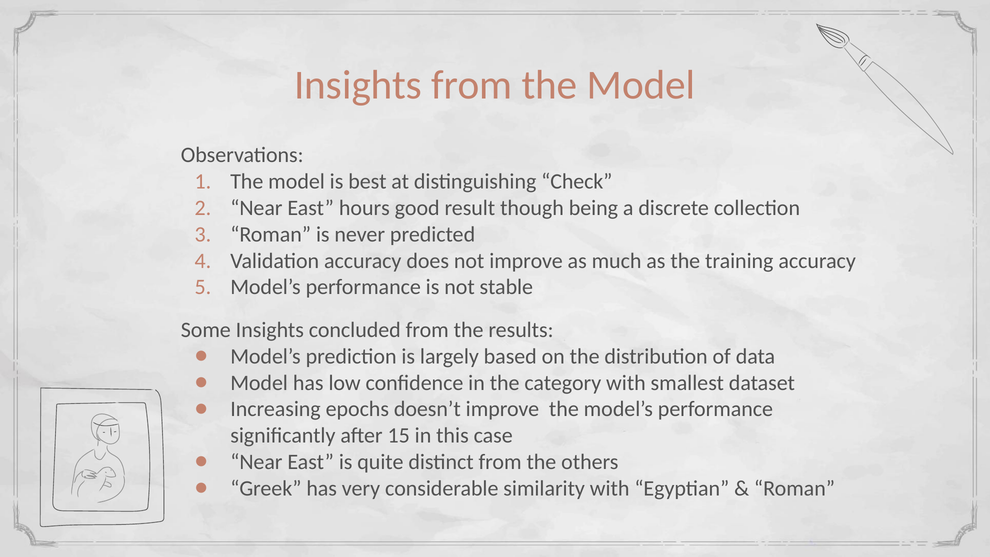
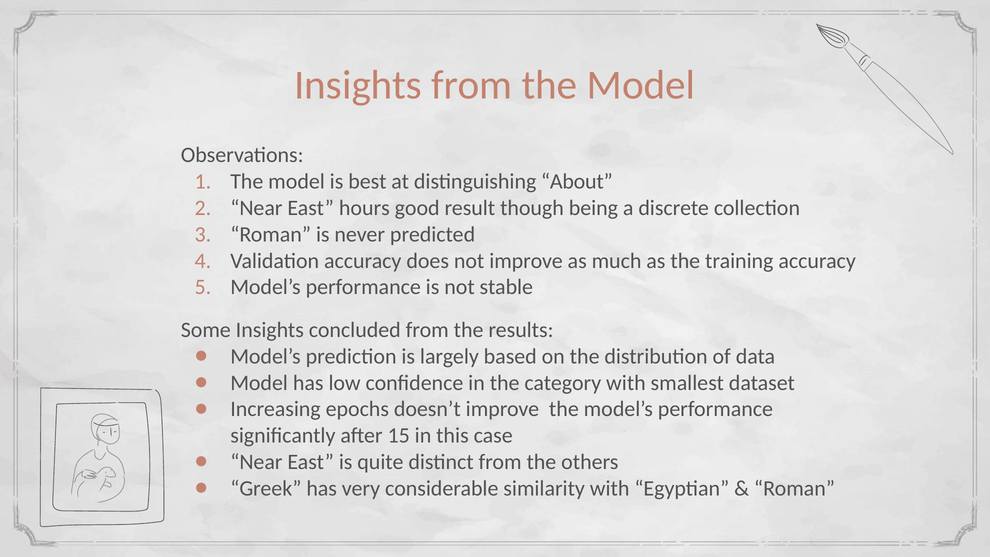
Check: Check -> About (577, 182)
